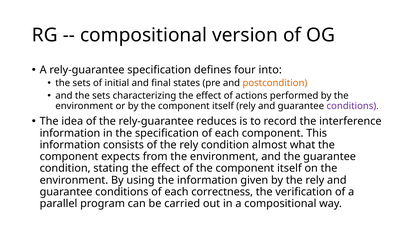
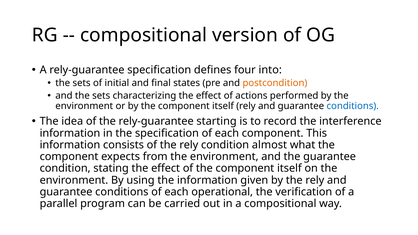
conditions colour: purple -> blue (353, 106)
reduces: reduces -> starting (217, 121)
correctness: correctness -> operational (222, 192)
